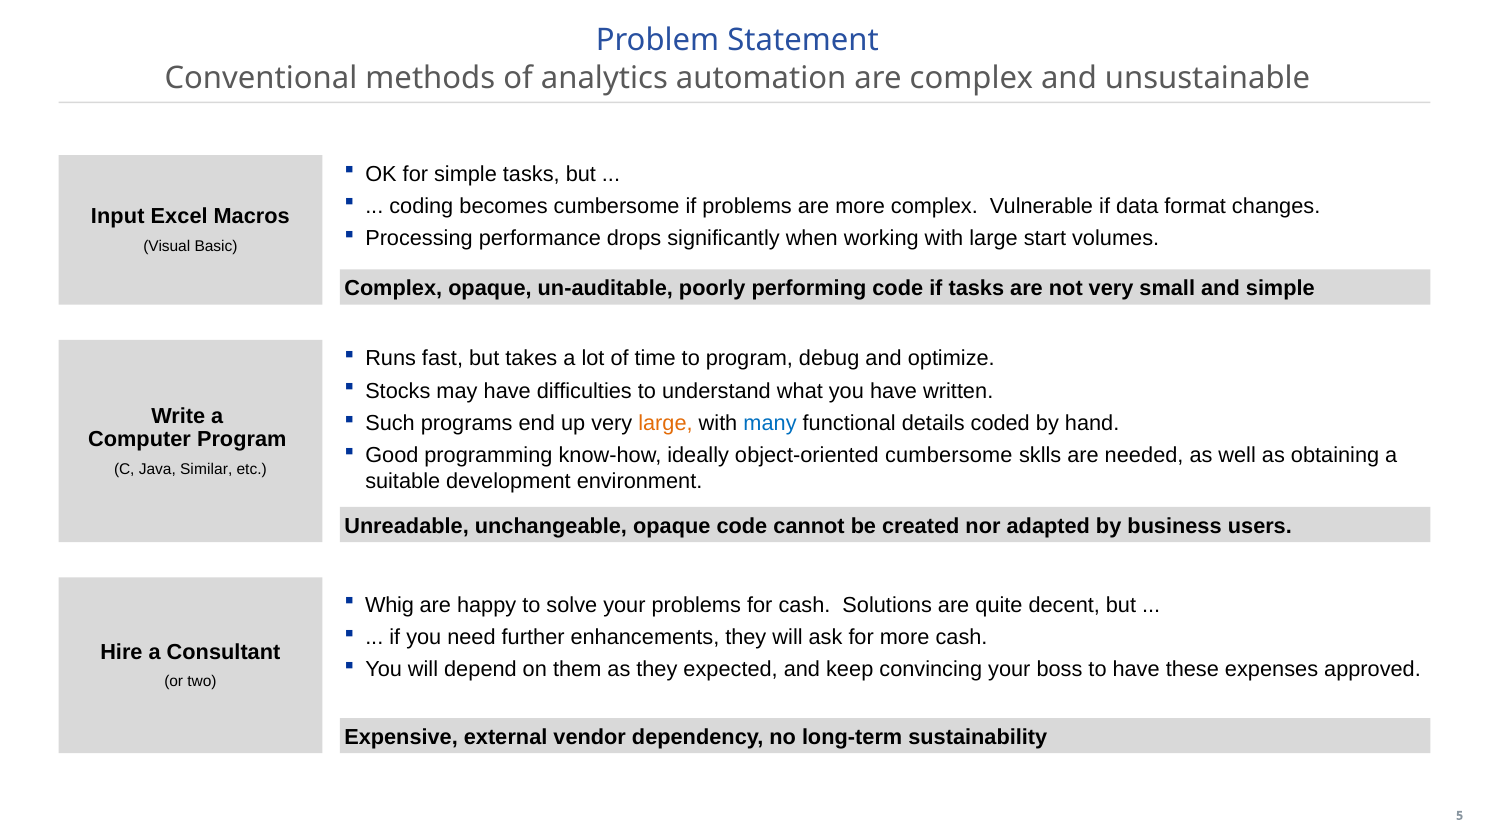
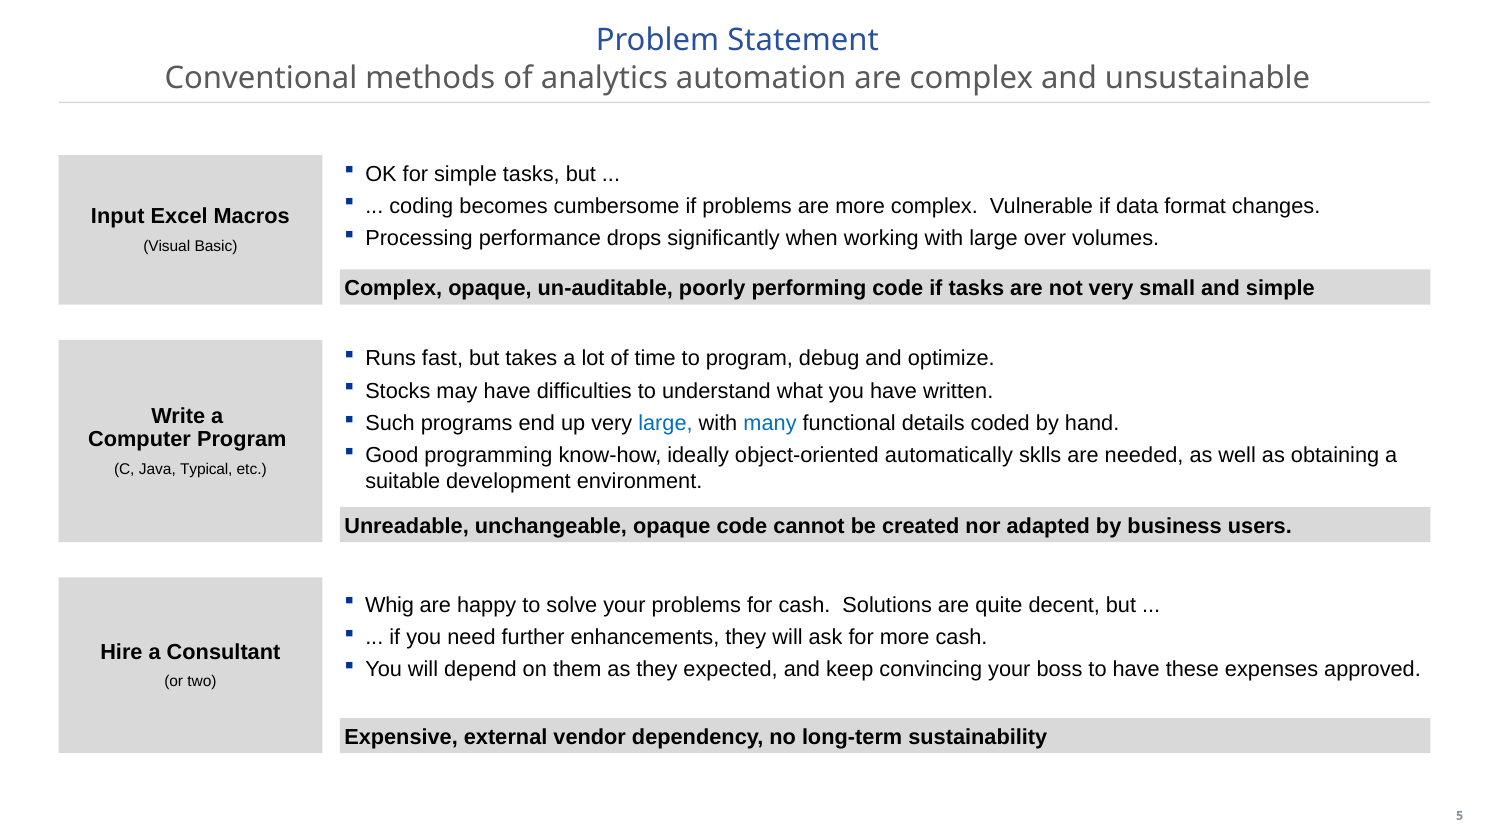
start: start -> over (1045, 239)
large colour: orange -> blue (665, 423)
object-oriented cumbersome: cumbersome -> automatically (949, 455)
Similar: Similar -> Typical (206, 469)
